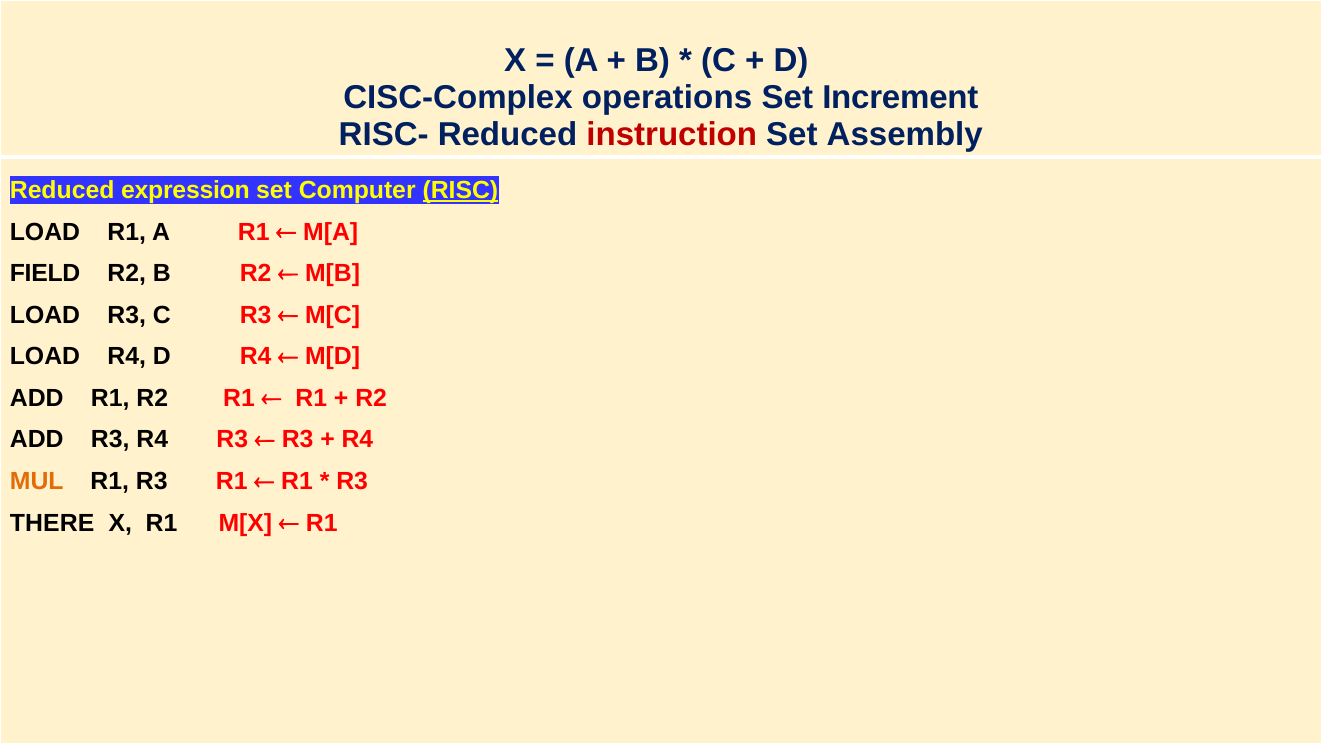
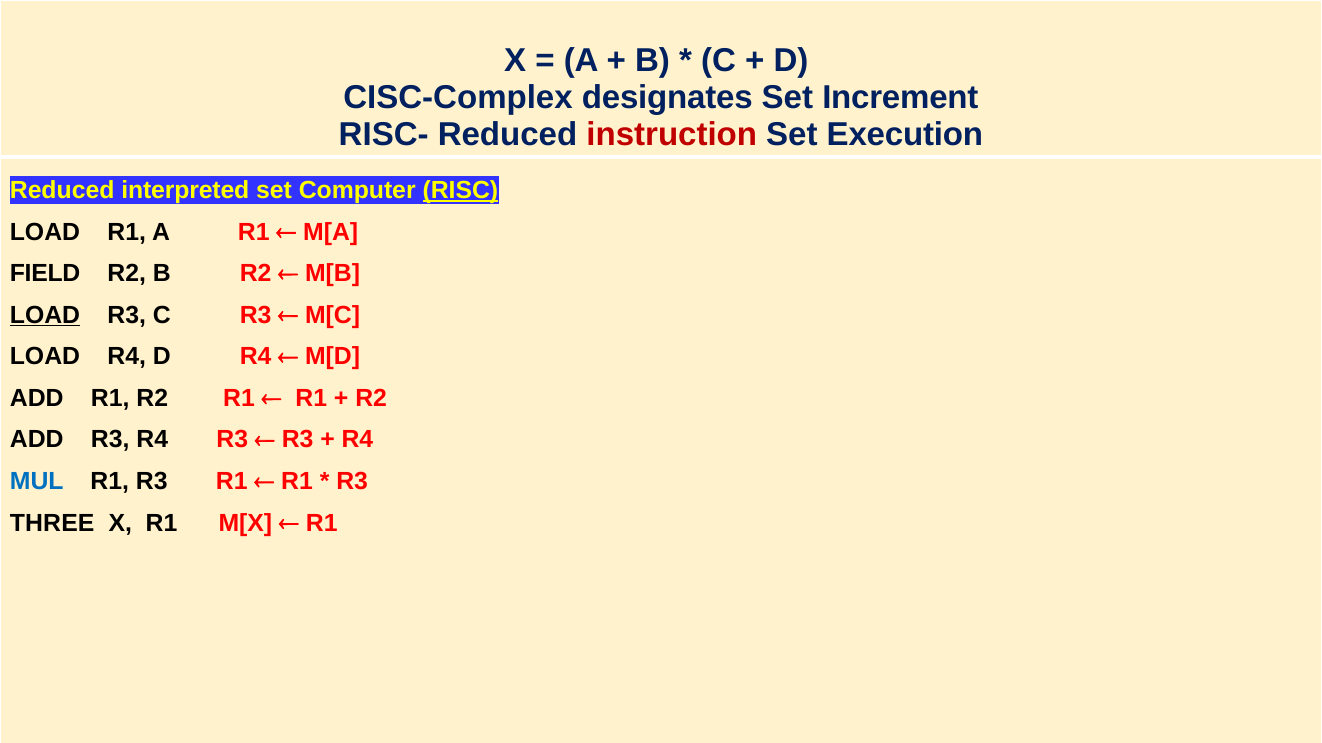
operations: operations -> designates (667, 98)
Assembly: Assembly -> Execution (905, 134)
expression: expression -> interpreted (185, 190)
LOAD underline: none -> present (45, 315)
MUL colour: orange -> blue (37, 482)
THERE: THERE -> THREE (52, 523)
